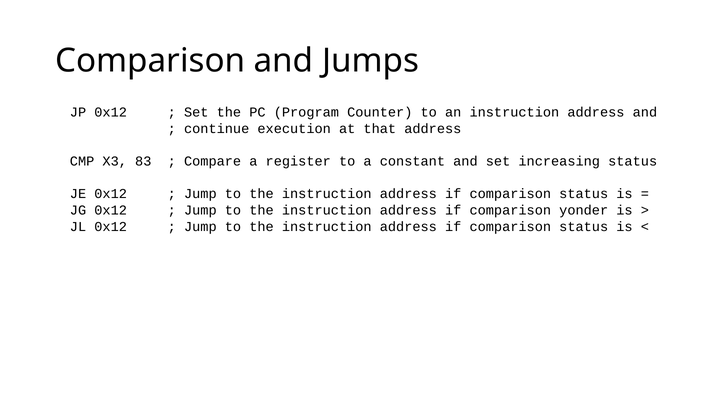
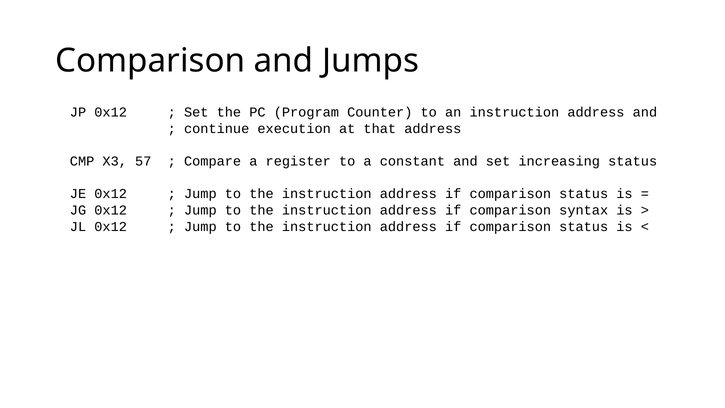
83: 83 -> 57 (143, 161)
yonder: yonder -> syntax (584, 210)
